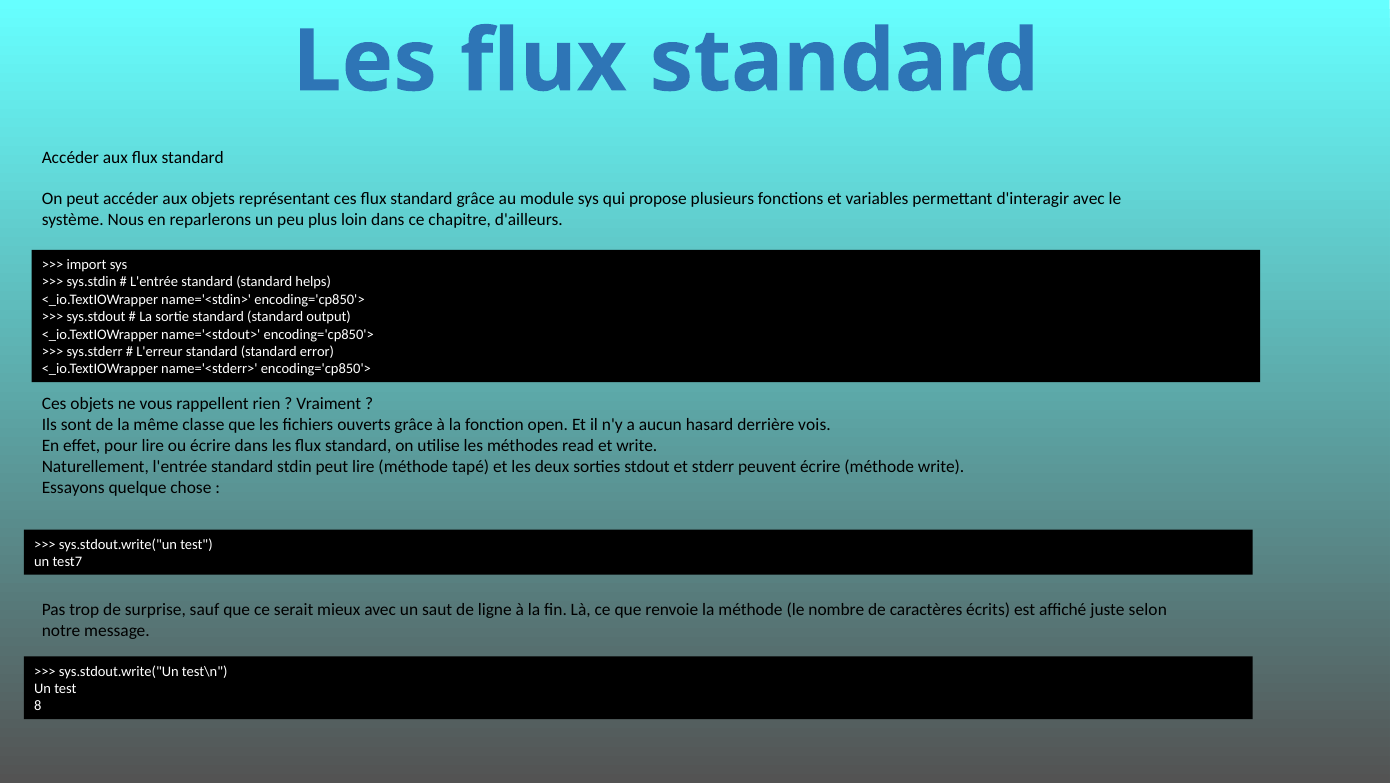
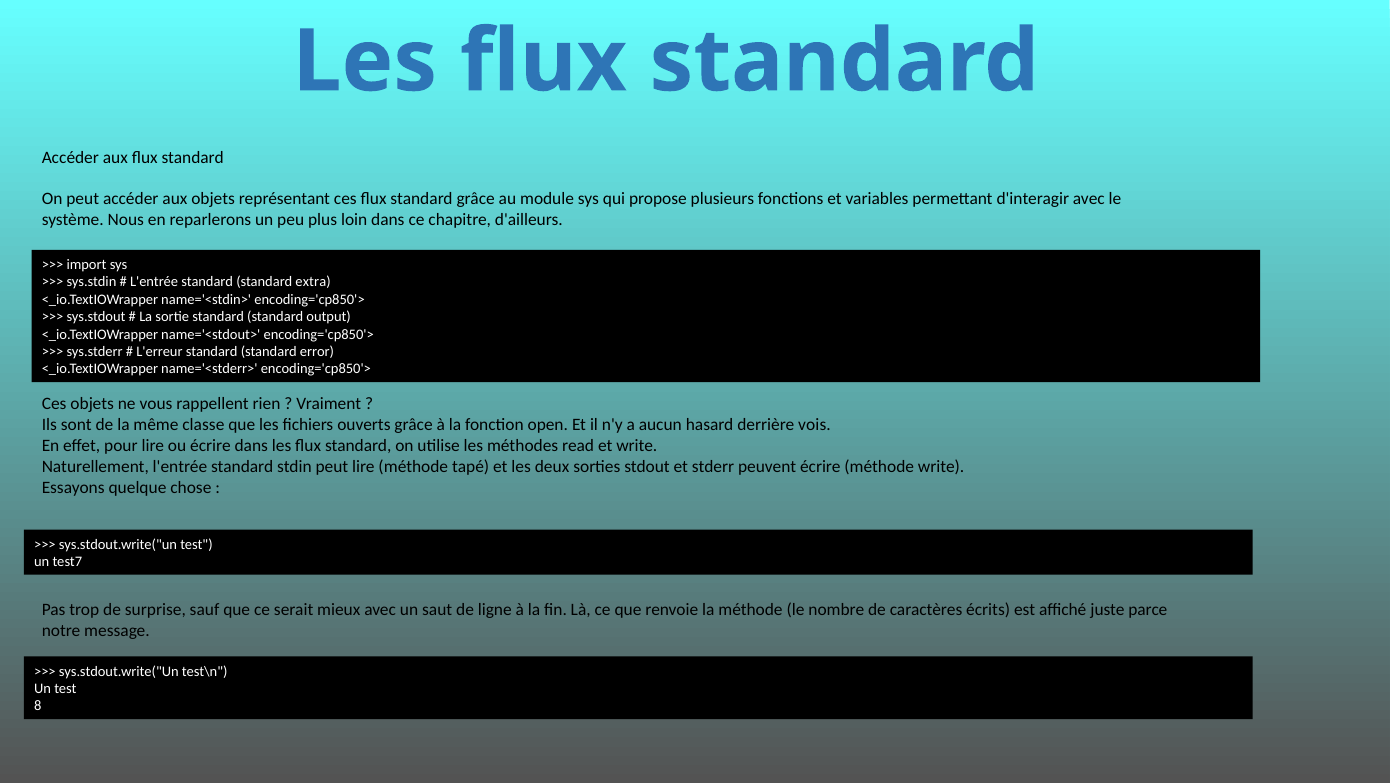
helps: helps -> extra (313, 282)
selon: selon -> parce (1148, 610)
